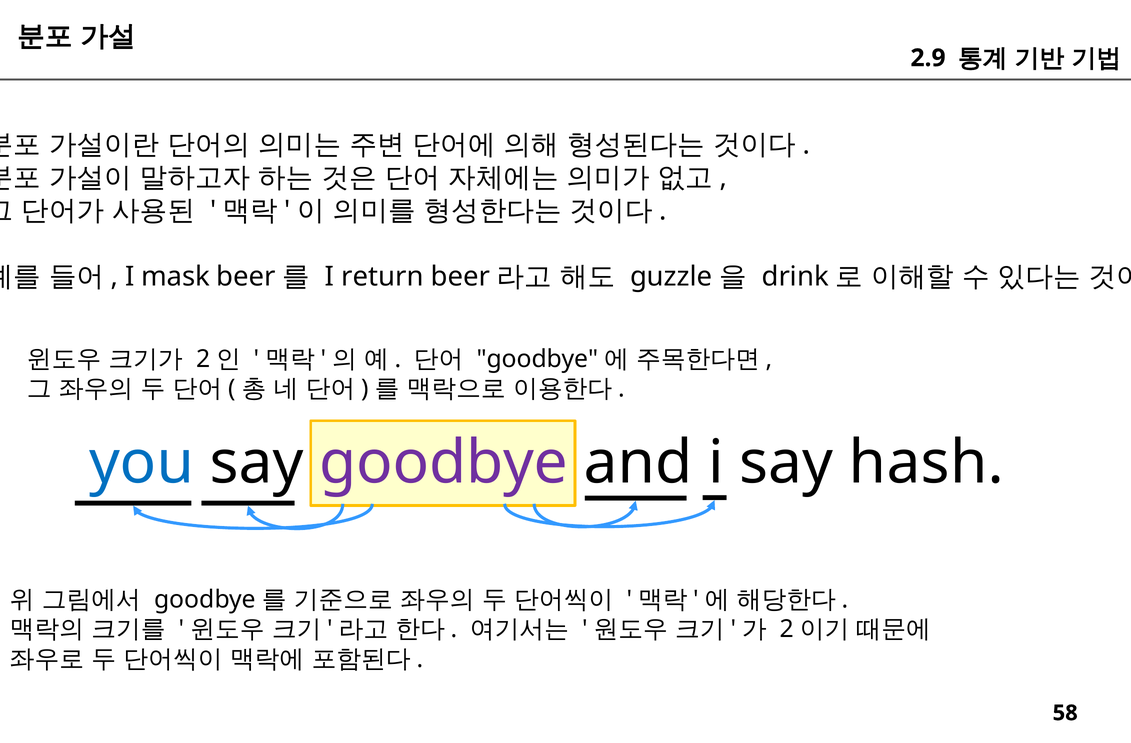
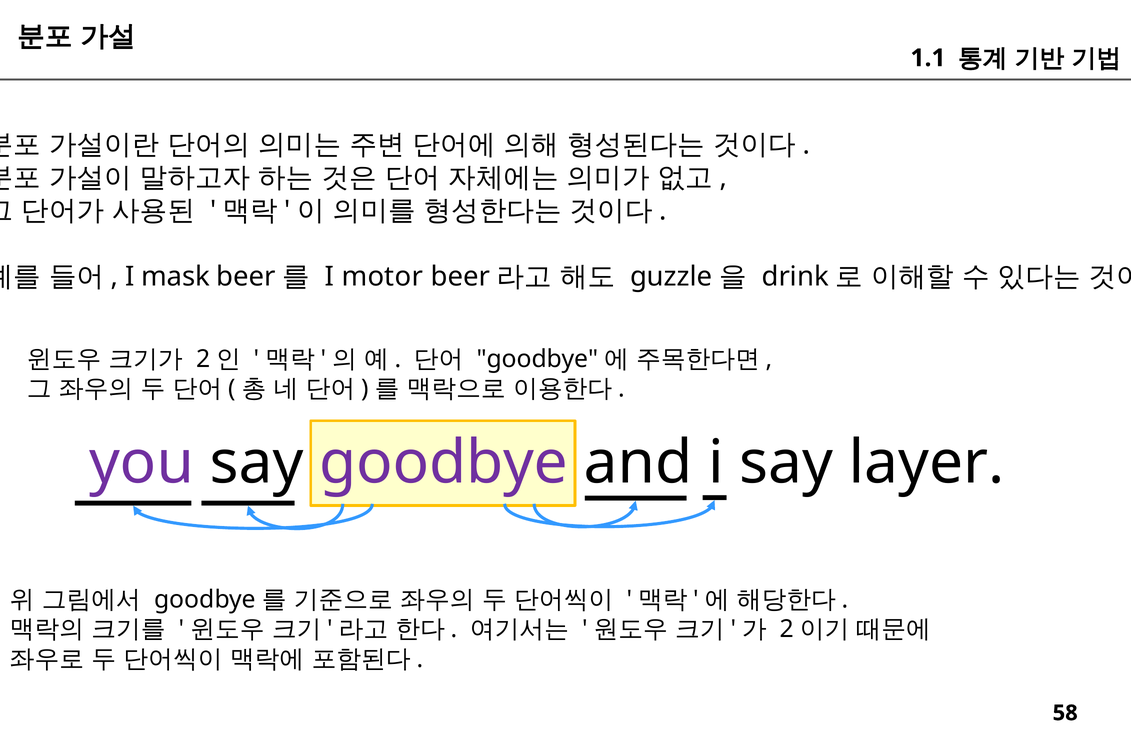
2.9: 2.9 -> 1.1 (928, 58)
return: return -> motor (382, 277)
you colour: blue -> purple (141, 463)
hash: hash -> layer (927, 463)
